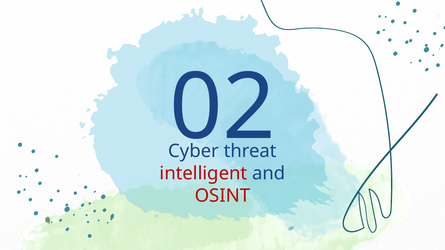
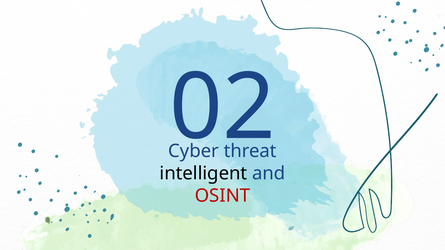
intelligent colour: red -> black (203, 174)
